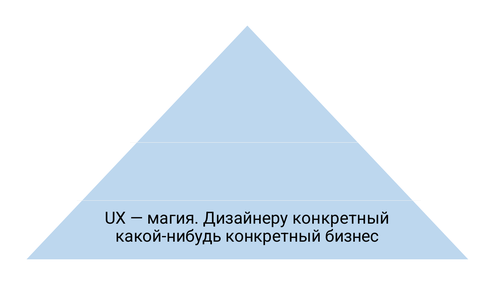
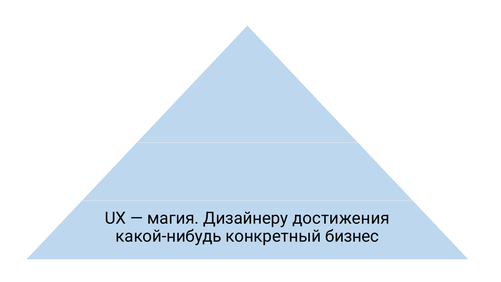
Дизайнеру конкретный: конкретный -> достижения (341, 218)
